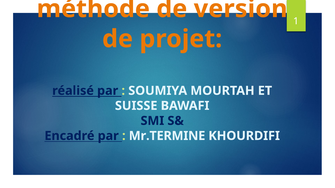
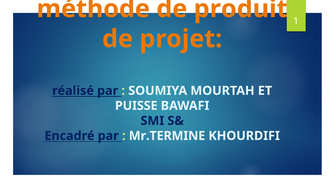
version: version -> produit (241, 9)
SUISSE: SUISSE -> PUISSE (136, 106)
